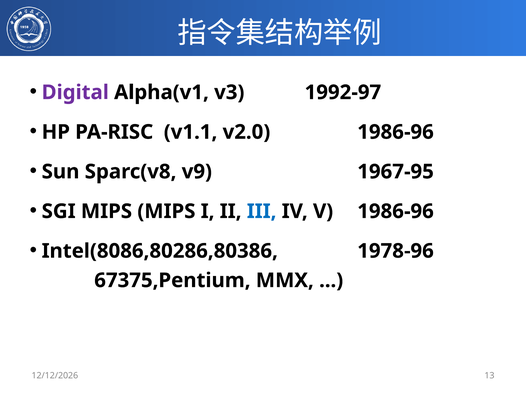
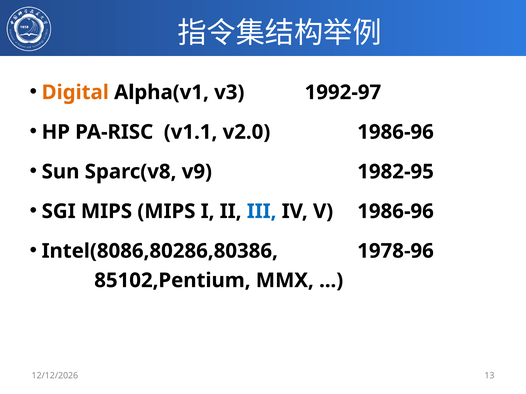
Digital colour: purple -> orange (75, 92)
1967-95: 1967-95 -> 1982-95 (396, 172)
67375,Pentium: 67375,Pentium -> 85102,Pentium (172, 281)
